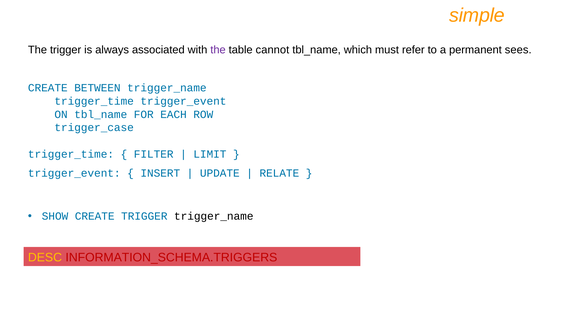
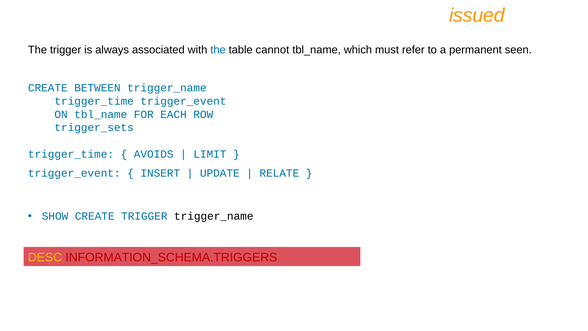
simple: simple -> issued (477, 15)
the colour: purple -> blue (218, 50)
sees: sees -> seen (518, 50)
trigger_case: trigger_case -> trigger_sets (94, 128)
FILTER: FILTER -> AVOIDS (154, 154)
